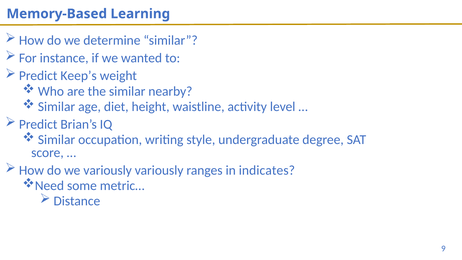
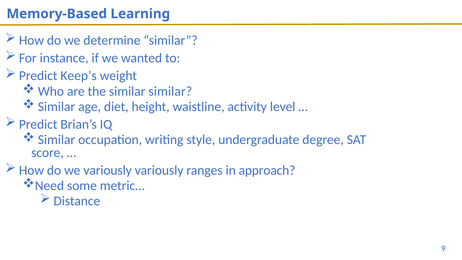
similar nearby: nearby -> similar (170, 91)
indicates: indicates -> approach (267, 170)
